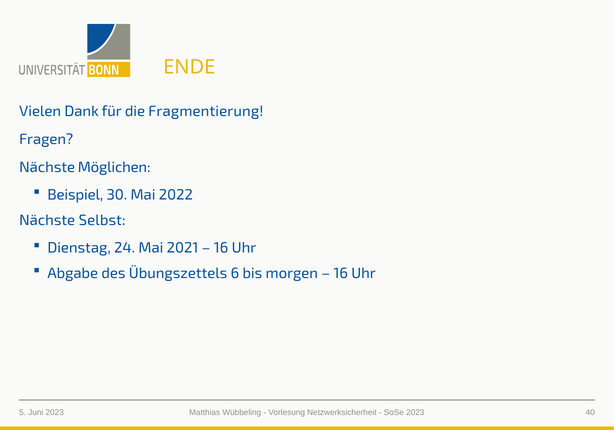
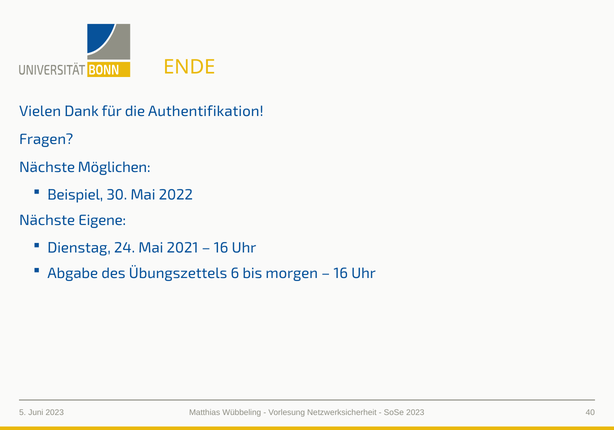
Fragmentierung: Fragmentierung -> Authentifikation (206, 112)
Selbst: Selbst -> Eigene (102, 220)
